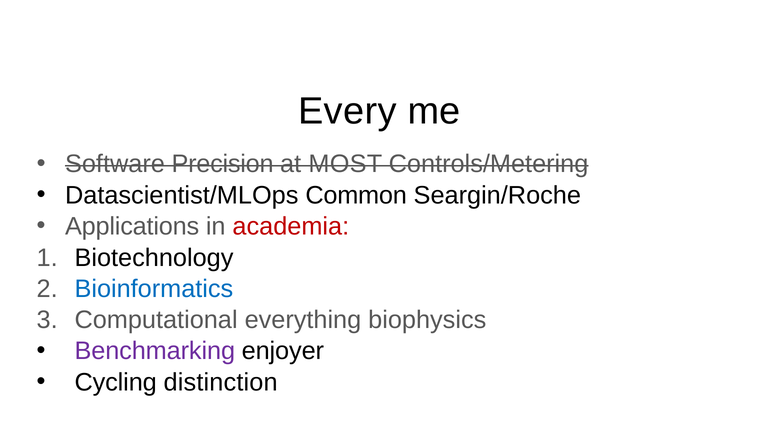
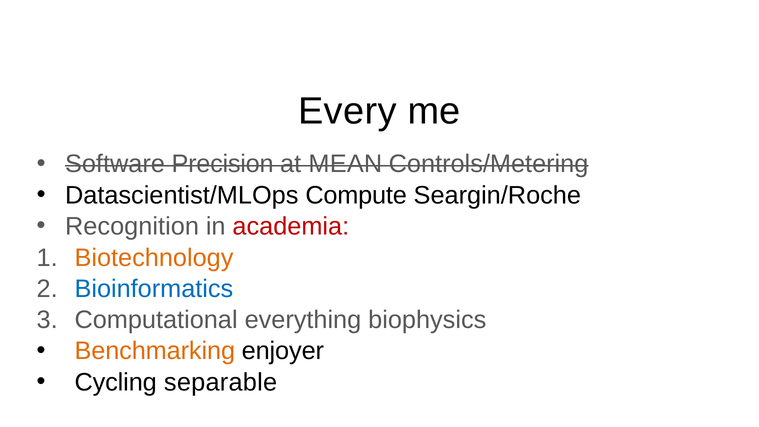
MOST: MOST -> MEAN (345, 164)
Common: Common -> Compute (356, 195)
Applications: Applications -> Recognition (132, 227)
Biotechnology colour: black -> orange (154, 258)
Benchmarking colour: purple -> orange (155, 351)
distinction: distinction -> separable (221, 382)
